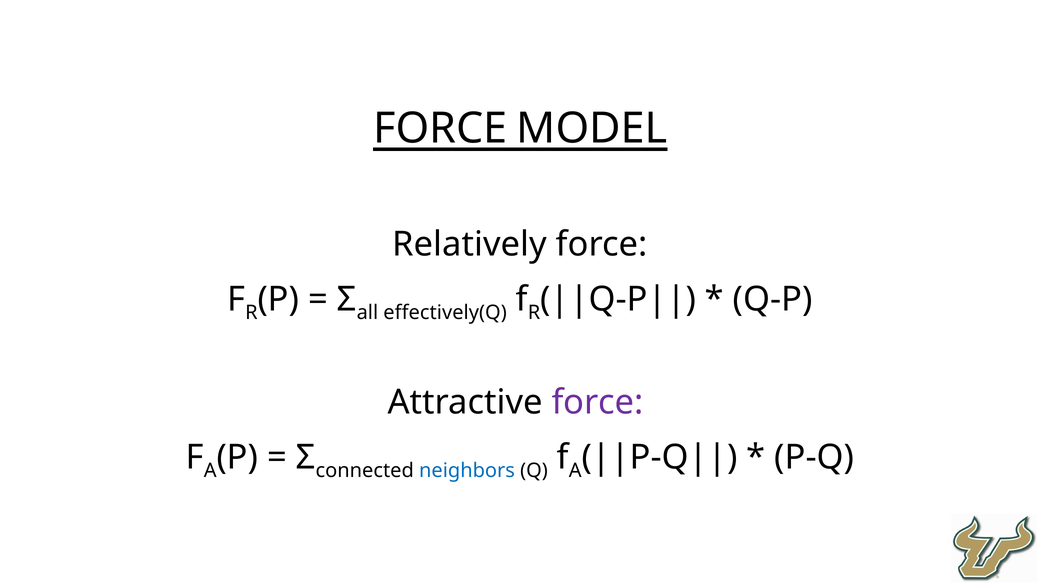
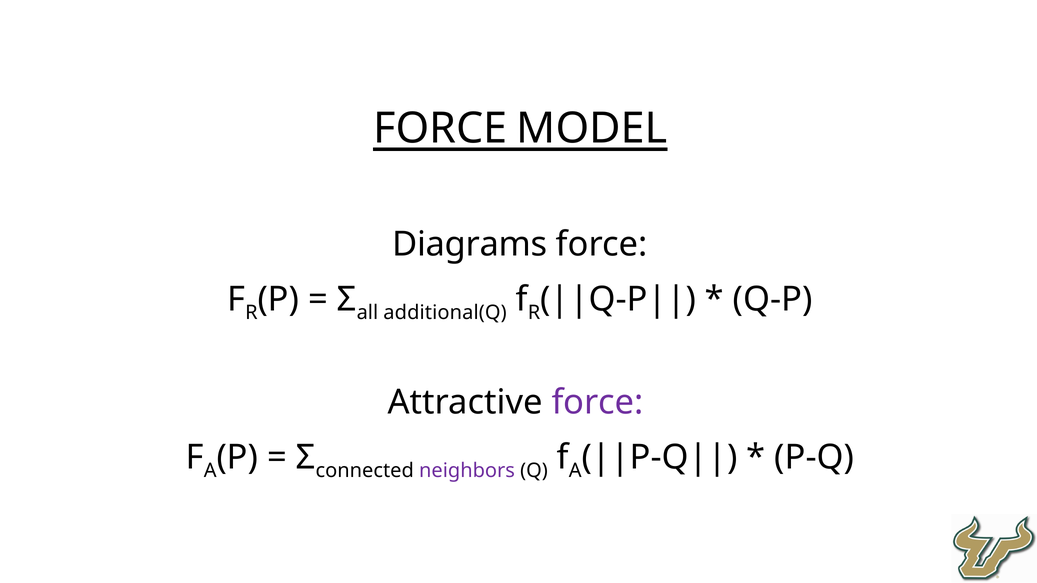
Relatively: Relatively -> Diagrams (470, 245)
effectively(Q: effectively(Q -> additional(Q (445, 313)
neighbors colour: blue -> purple (467, 471)
